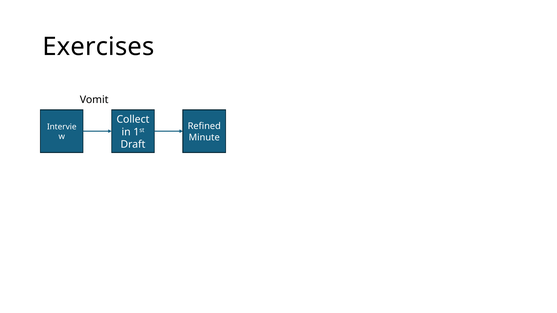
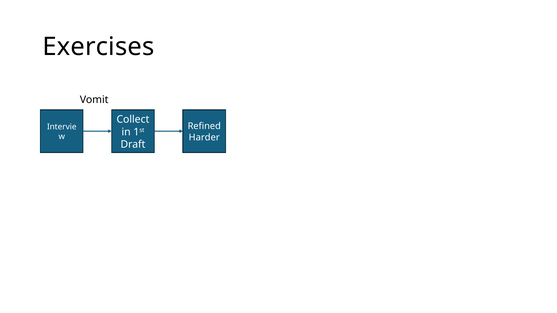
Minute: Minute -> Harder (204, 138)
